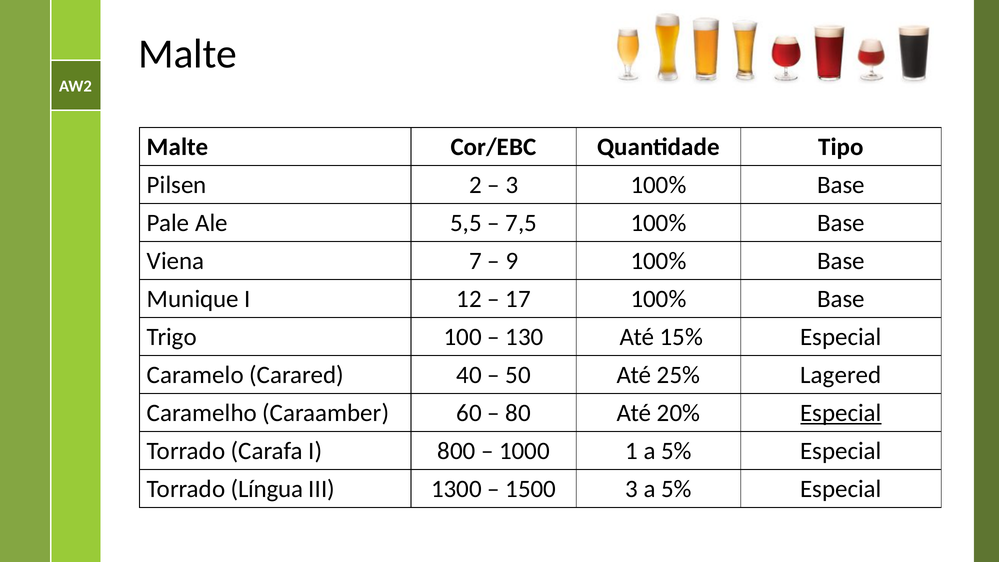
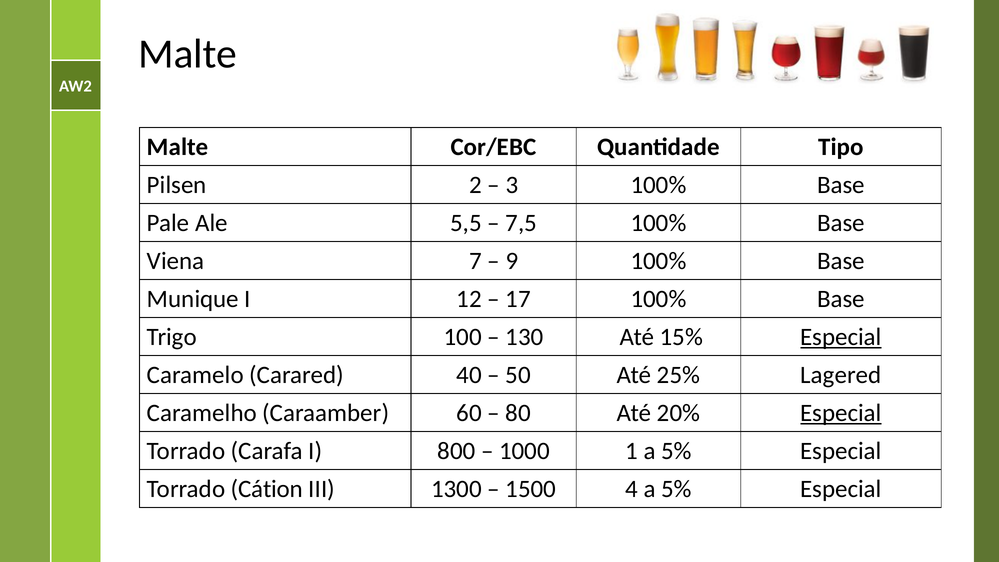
Especial underline: none -> present (841, 337)
Língua: Língua -> Cátion (267, 489)
1500 3: 3 -> 4 (632, 489)
